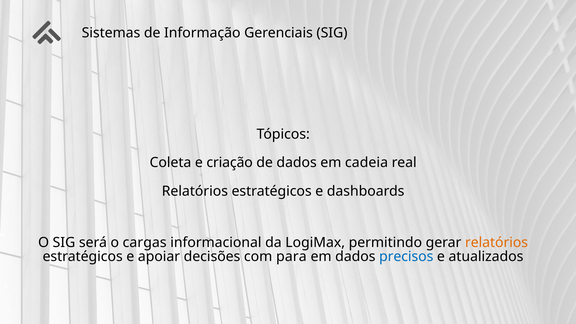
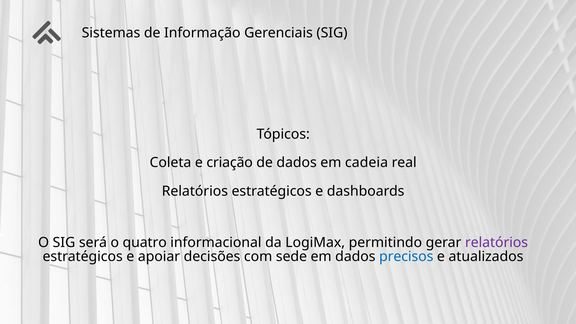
cargas: cargas -> quatro (145, 242)
relatórios colour: orange -> purple (497, 242)
para: para -> sede (291, 257)
